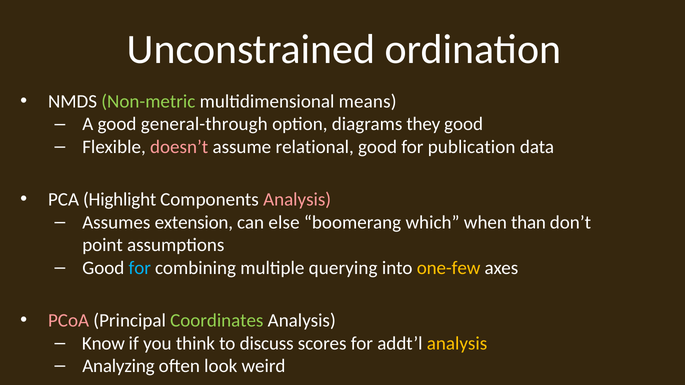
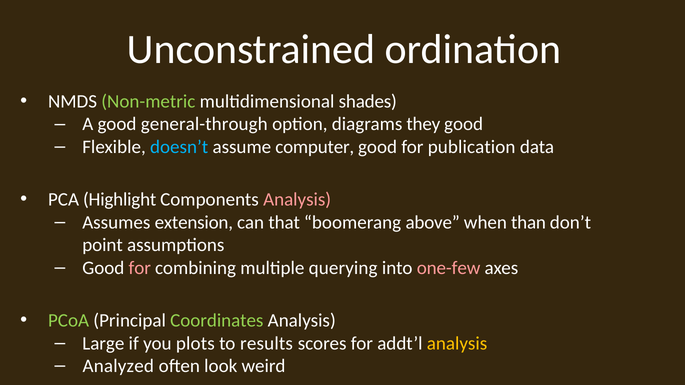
means: means -> shades (368, 101)
doesn’t colour: pink -> light blue (179, 147)
relational: relational -> computer (315, 147)
else: else -> that (284, 223)
which: which -> above (433, 223)
for colour: light blue -> pink (140, 268)
one-few colour: yellow -> pink (449, 268)
PCoA colour: pink -> light green (69, 321)
Know: Know -> Large (103, 344)
think: think -> plots (195, 344)
discuss: discuss -> results (267, 344)
Analyzing: Analyzing -> Analyzed (118, 366)
